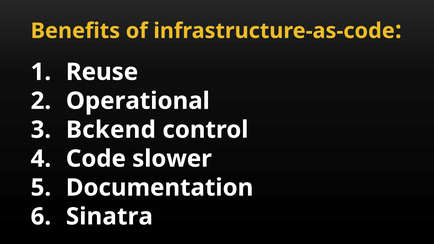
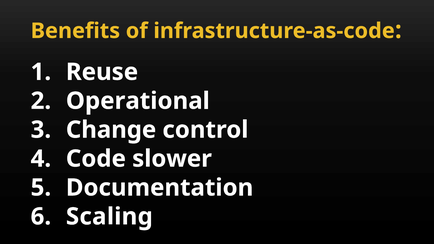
Bckend: Bckend -> Change (111, 130)
Sinatra: Sinatra -> Scaling (109, 217)
